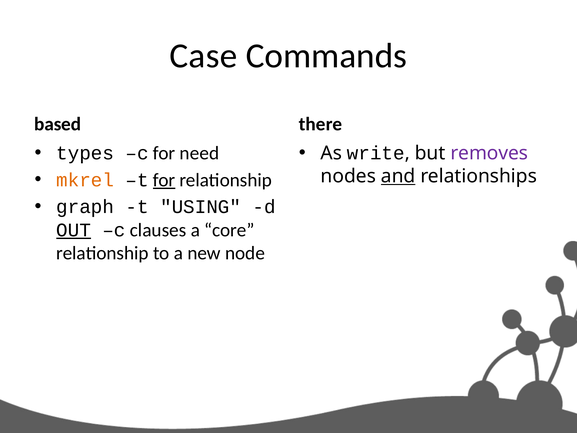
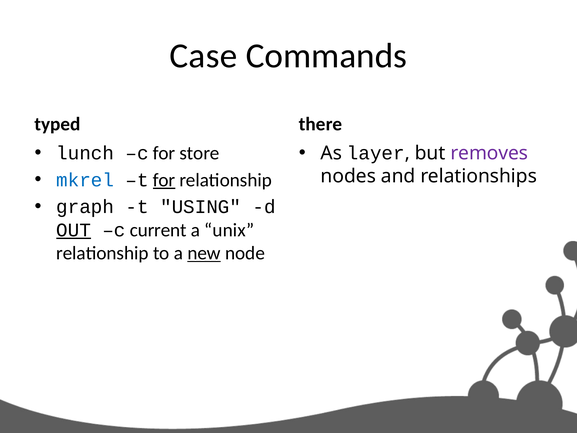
based: based -> typed (58, 124)
types: types -> lunch (85, 153)
need: need -> store (200, 153)
write: write -> layer (376, 153)
mkrel colour: orange -> blue (85, 180)
and underline: present -> none (398, 176)
clauses: clauses -> current (158, 230)
core: core -> unix (229, 230)
new underline: none -> present (204, 253)
